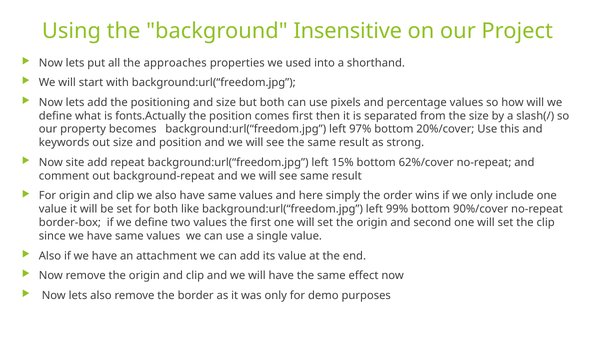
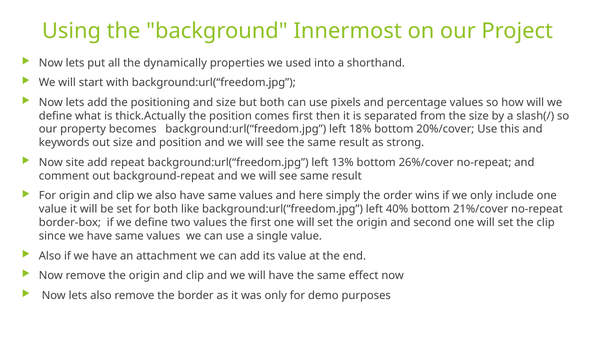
Insensitive: Insensitive -> Innermost (348, 31)
approaches: approaches -> dynamically (175, 63)
fonts.Actually: fonts.Actually -> thick.Actually (151, 116)
97%: 97% -> 18% (360, 129)
15%: 15% -> 13% (343, 163)
62%/cover: 62%/cover -> 26%/cover (426, 163)
99%: 99% -> 40% (397, 209)
90%/cover: 90%/cover -> 21%/cover (481, 209)
